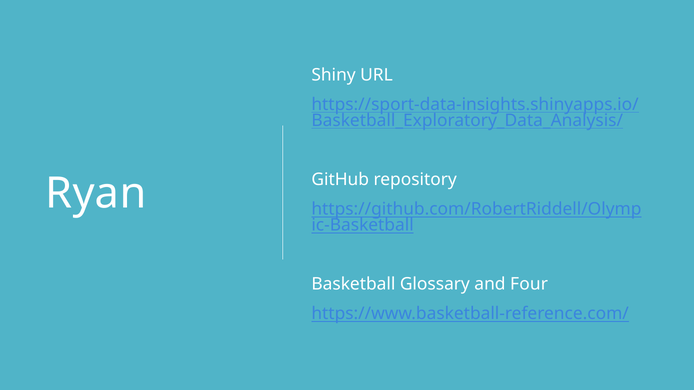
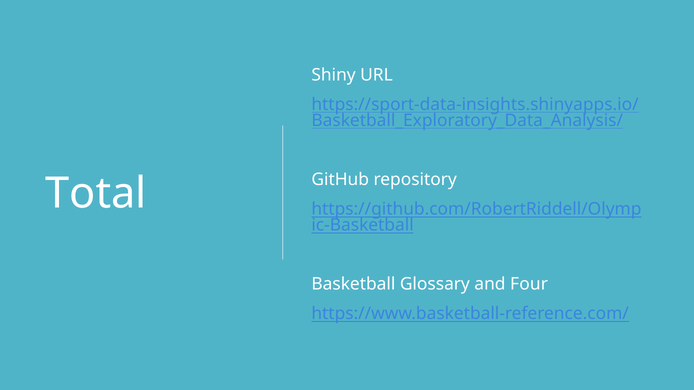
Ryan: Ryan -> Total (96, 193)
